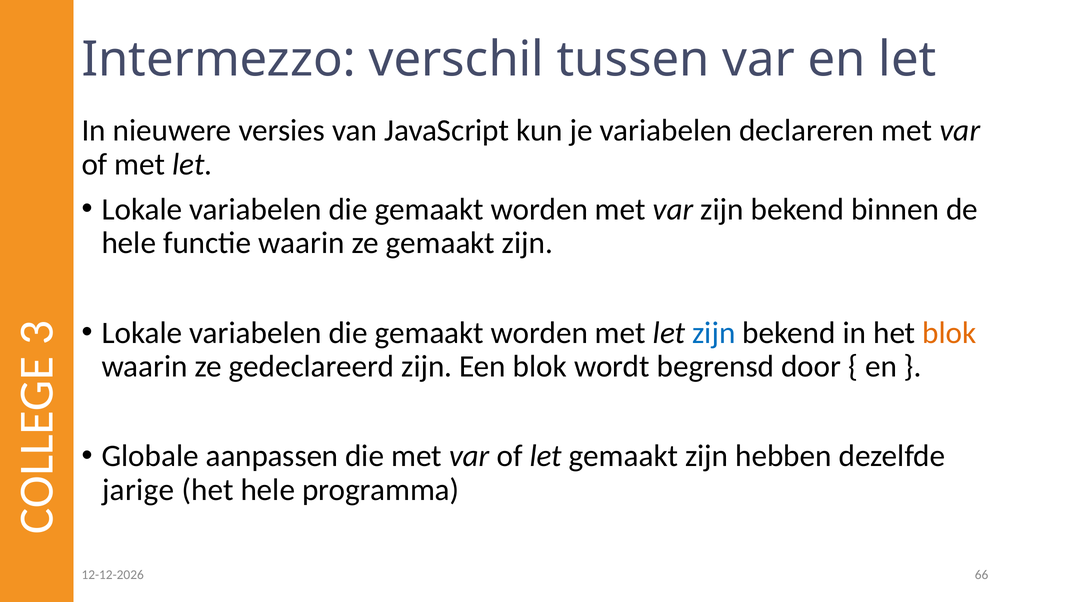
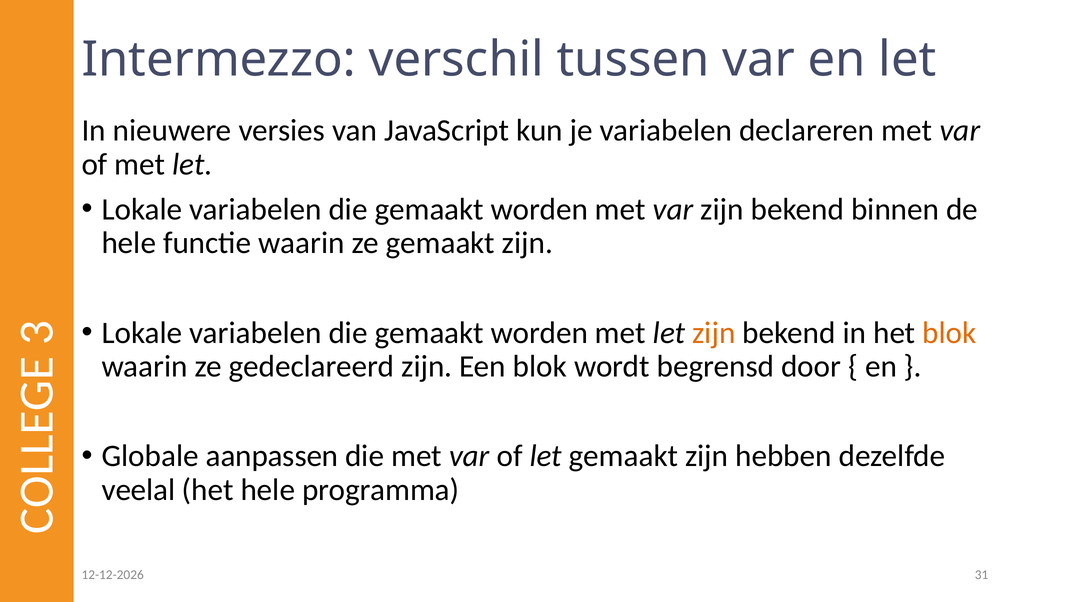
zijn colour: blue -> orange (714, 333)
jarige: jarige -> veelal (138, 490)
66: 66 -> 31 (982, 575)
